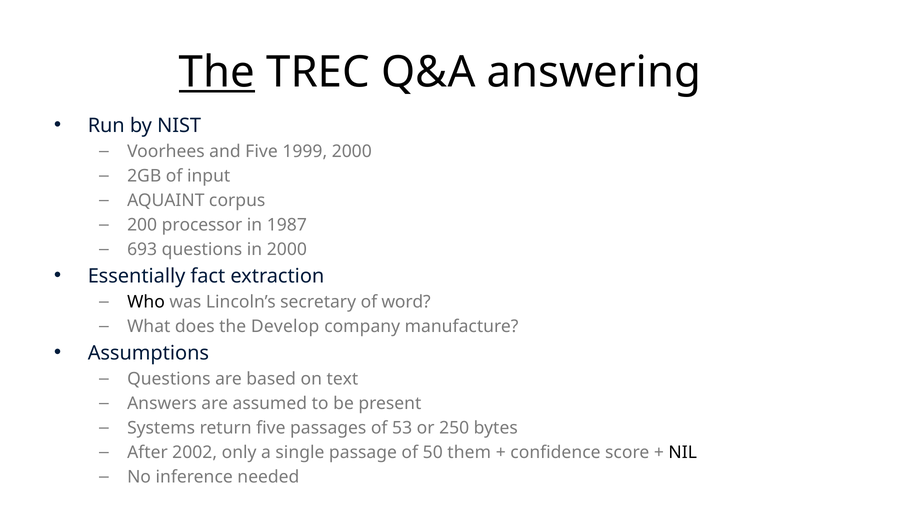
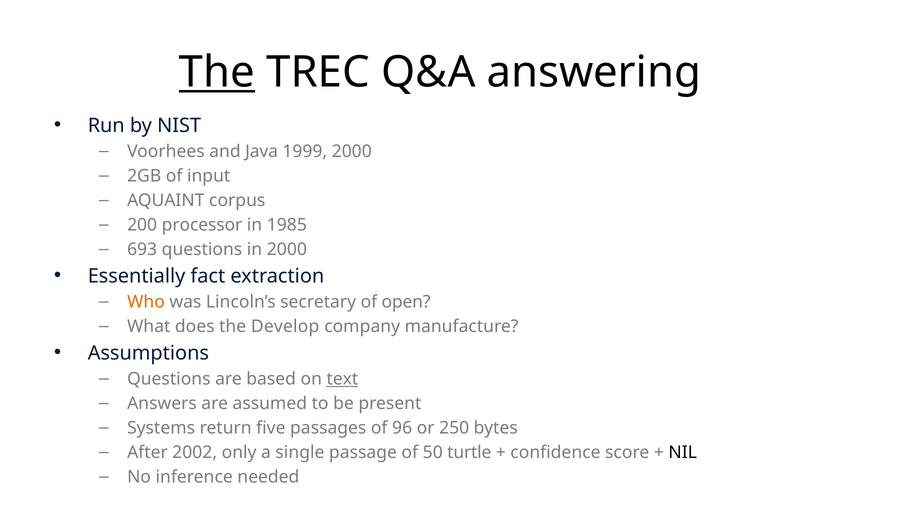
and Five: Five -> Java (262, 151)
1987: 1987 -> 1985 (287, 225)
Who colour: black -> orange (146, 302)
word: word -> open (406, 302)
text underline: none -> present (342, 379)
53: 53 -> 96 (402, 428)
them: them -> turtle (469, 453)
